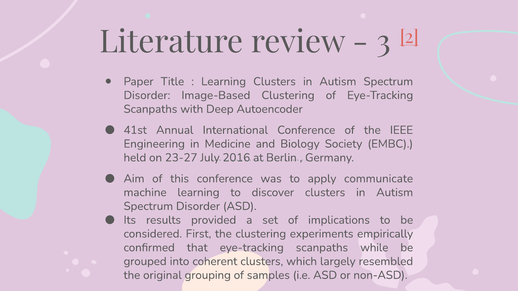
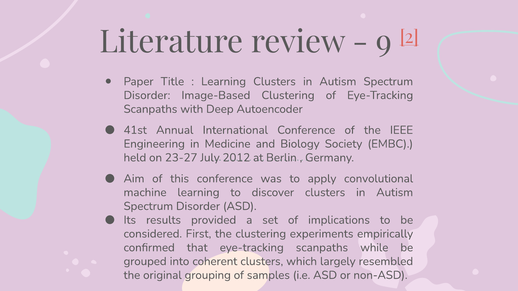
3: 3 -> 9 (384, 42)
2016: 2016 -> 2012 (236, 158)
communicate: communicate -> convolutional (379, 179)
